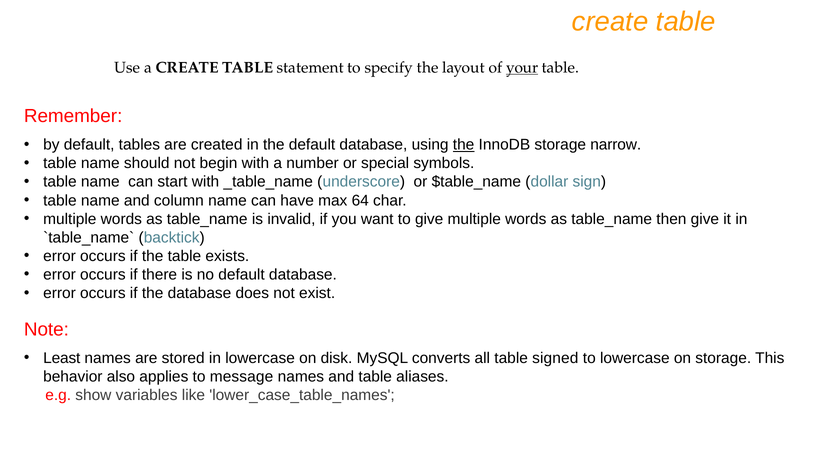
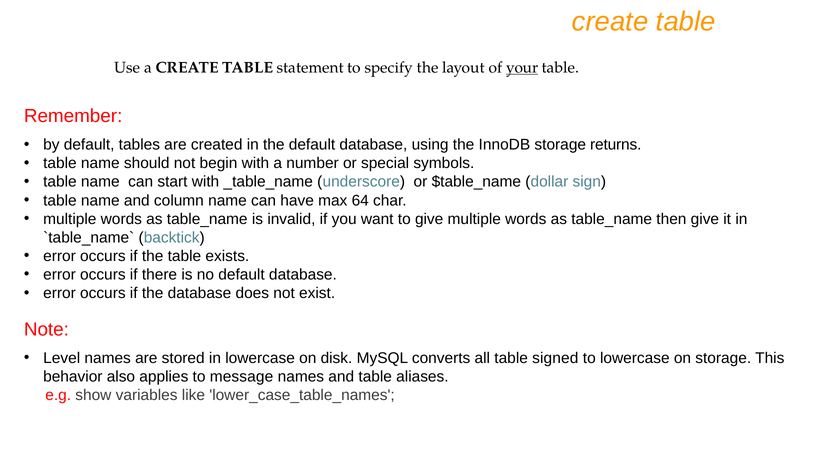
the underline: present -> none (464, 145)
narrow: narrow -> returns (616, 145)
Least: Least -> Level (62, 358)
